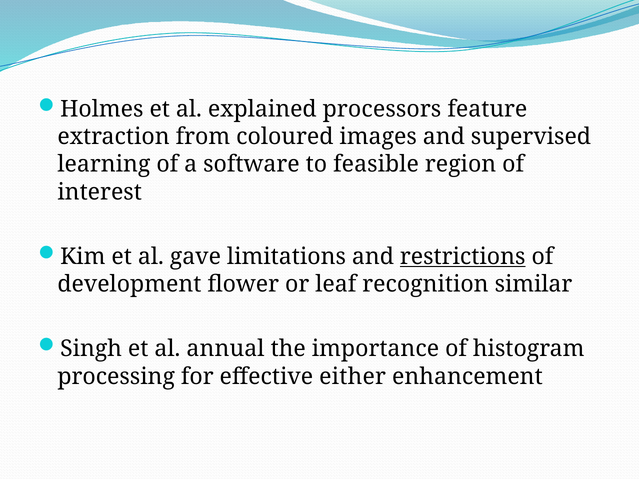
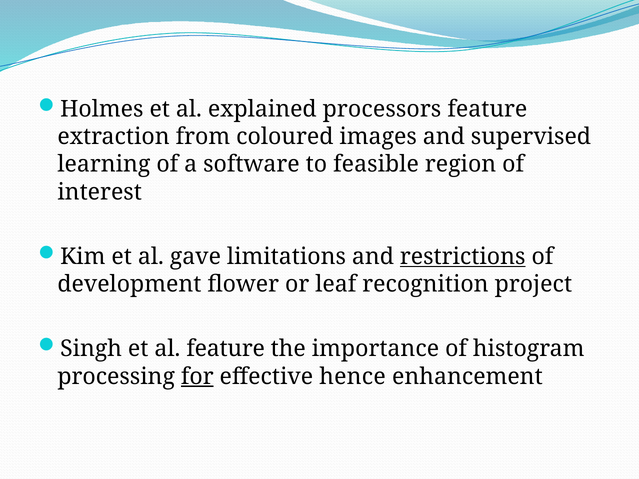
similar: similar -> project (533, 284)
al annual: annual -> feature (226, 349)
for underline: none -> present (197, 377)
either: either -> hence (353, 377)
